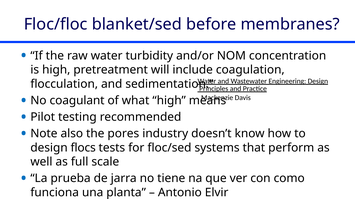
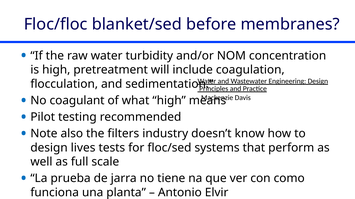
pores: pores -> filters (123, 134)
flocs: flocs -> lives (83, 148)
